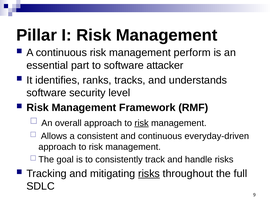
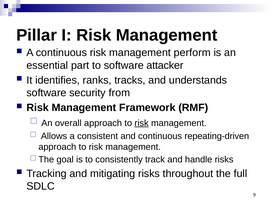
level: level -> from (119, 93)
everyday-driven: everyday-driven -> repeating-driven (217, 136)
risks underline: present -> none (149, 174)
